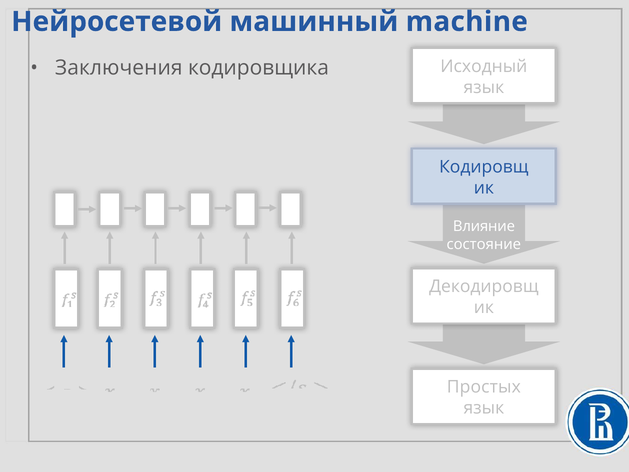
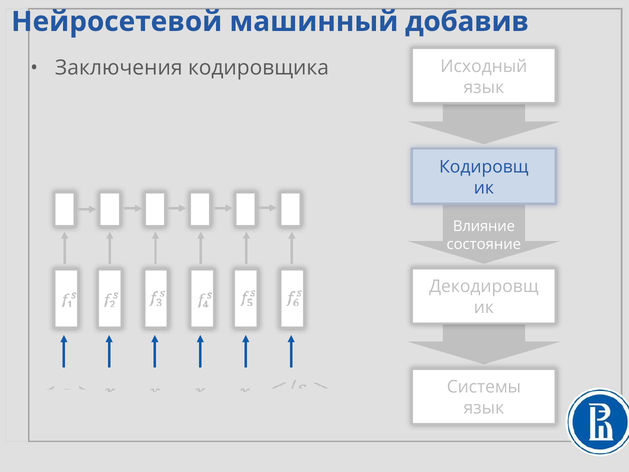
machine: machine -> добавив (467, 22)
Простых: Простых -> Системы (484, 387)
